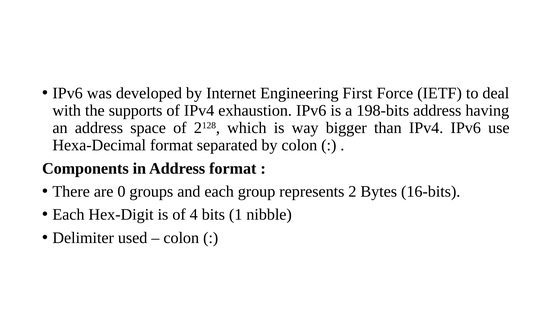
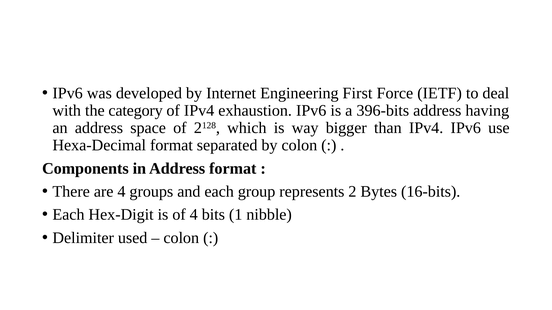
supports: supports -> category (136, 111)
198-bits: 198-bits -> 396-bits (383, 111)
are 0: 0 -> 4 (122, 192)
